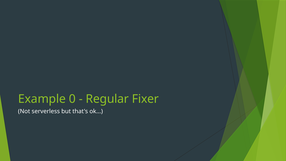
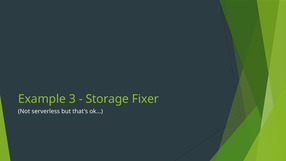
0: 0 -> 3 (72, 99)
Regular: Regular -> Storage (107, 99)
